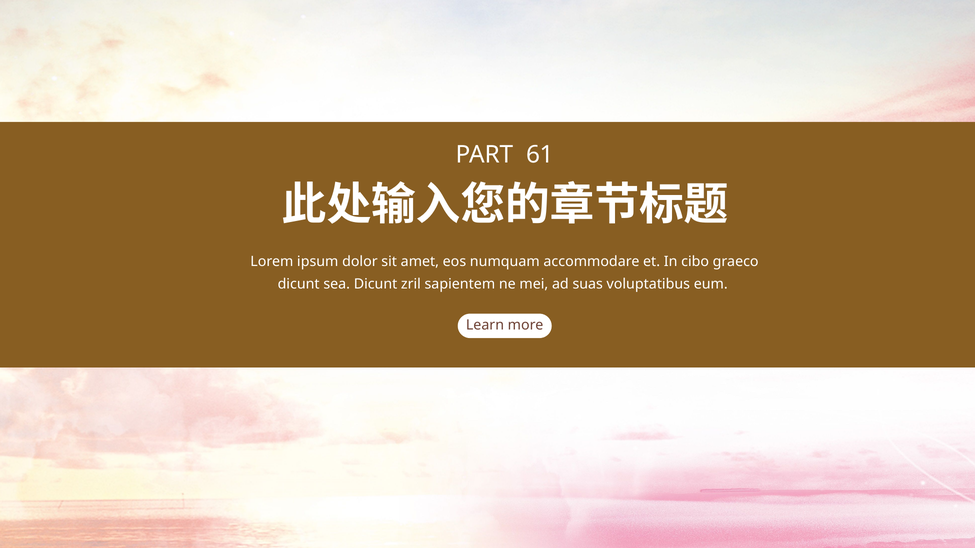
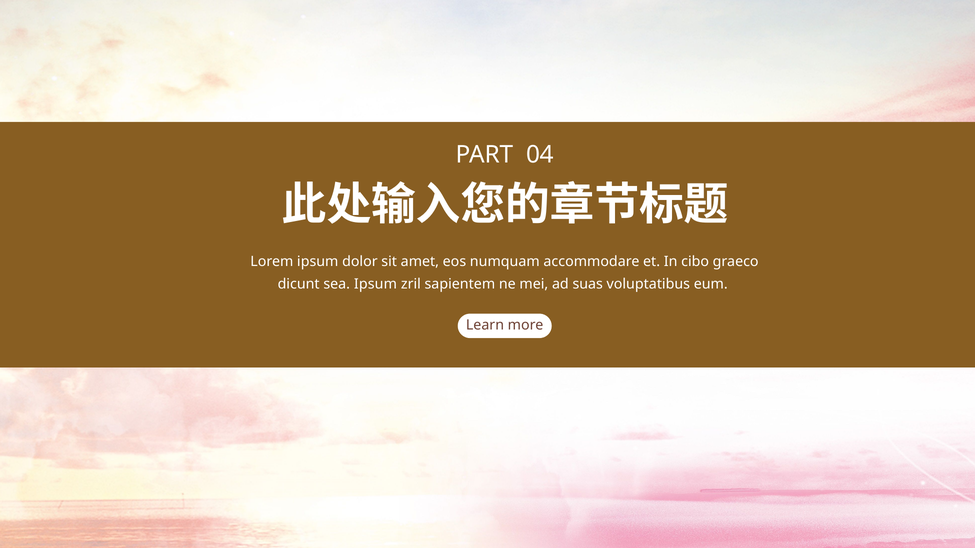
61: 61 -> 04 (540, 155)
sea Dicunt: Dicunt -> Ipsum (375, 284)
